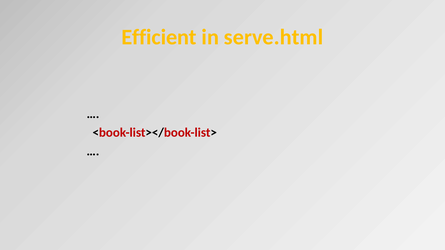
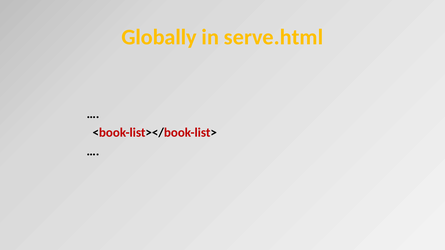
Efficient: Efficient -> Globally (159, 37)
